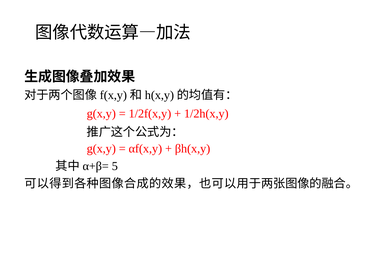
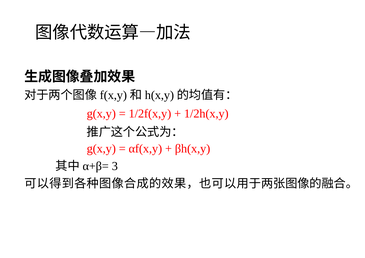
5: 5 -> 3 (115, 166)
